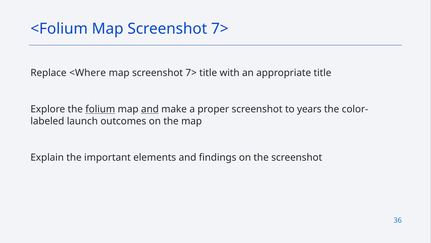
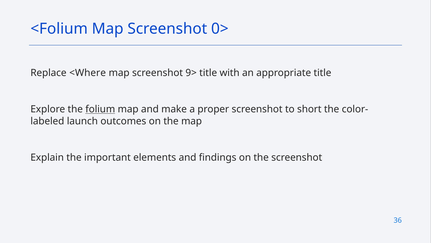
<Folium Map Screenshot 7>: 7> -> 0> (220, 29)
7>: 7> -> 9> (191, 73)
and underline: present -> none (150, 109)
years: years -> short (309, 109)
